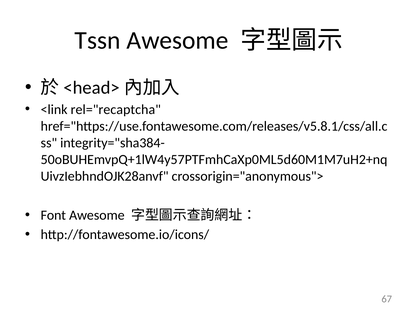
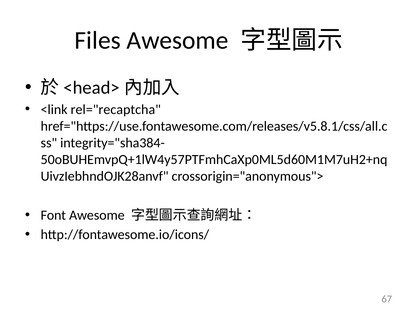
Tssn: Tssn -> Files (98, 40)
